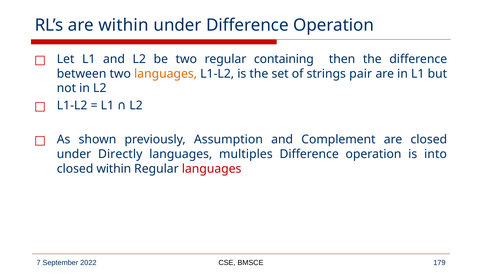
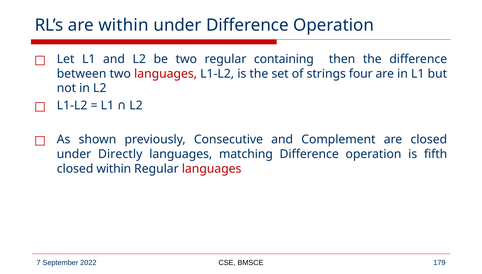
languages colour: orange -> red (166, 74)
pair: pair -> four (361, 74)
Assumption: Assumption -> Consecutive (228, 139)
multiples: multiples -> matching (246, 154)
into: into -> fifth (436, 154)
